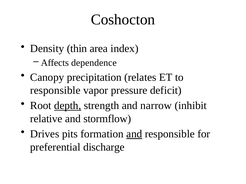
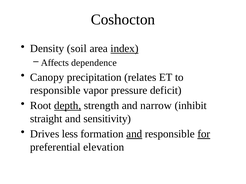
thin: thin -> soil (77, 49)
index underline: none -> present (125, 49)
relative: relative -> straight (46, 119)
stormflow: stormflow -> sensitivity (107, 119)
pits: pits -> less (70, 134)
for underline: none -> present (204, 134)
discharge: discharge -> elevation (104, 147)
